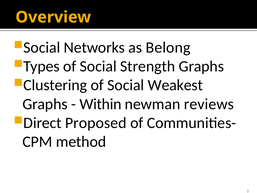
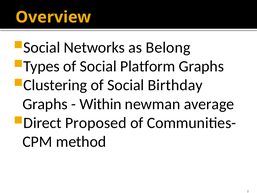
Strength: Strength -> Platform (148, 66)
Weakest: Weakest -> Birthday (175, 85)
reviews: reviews -> average (209, 104)
